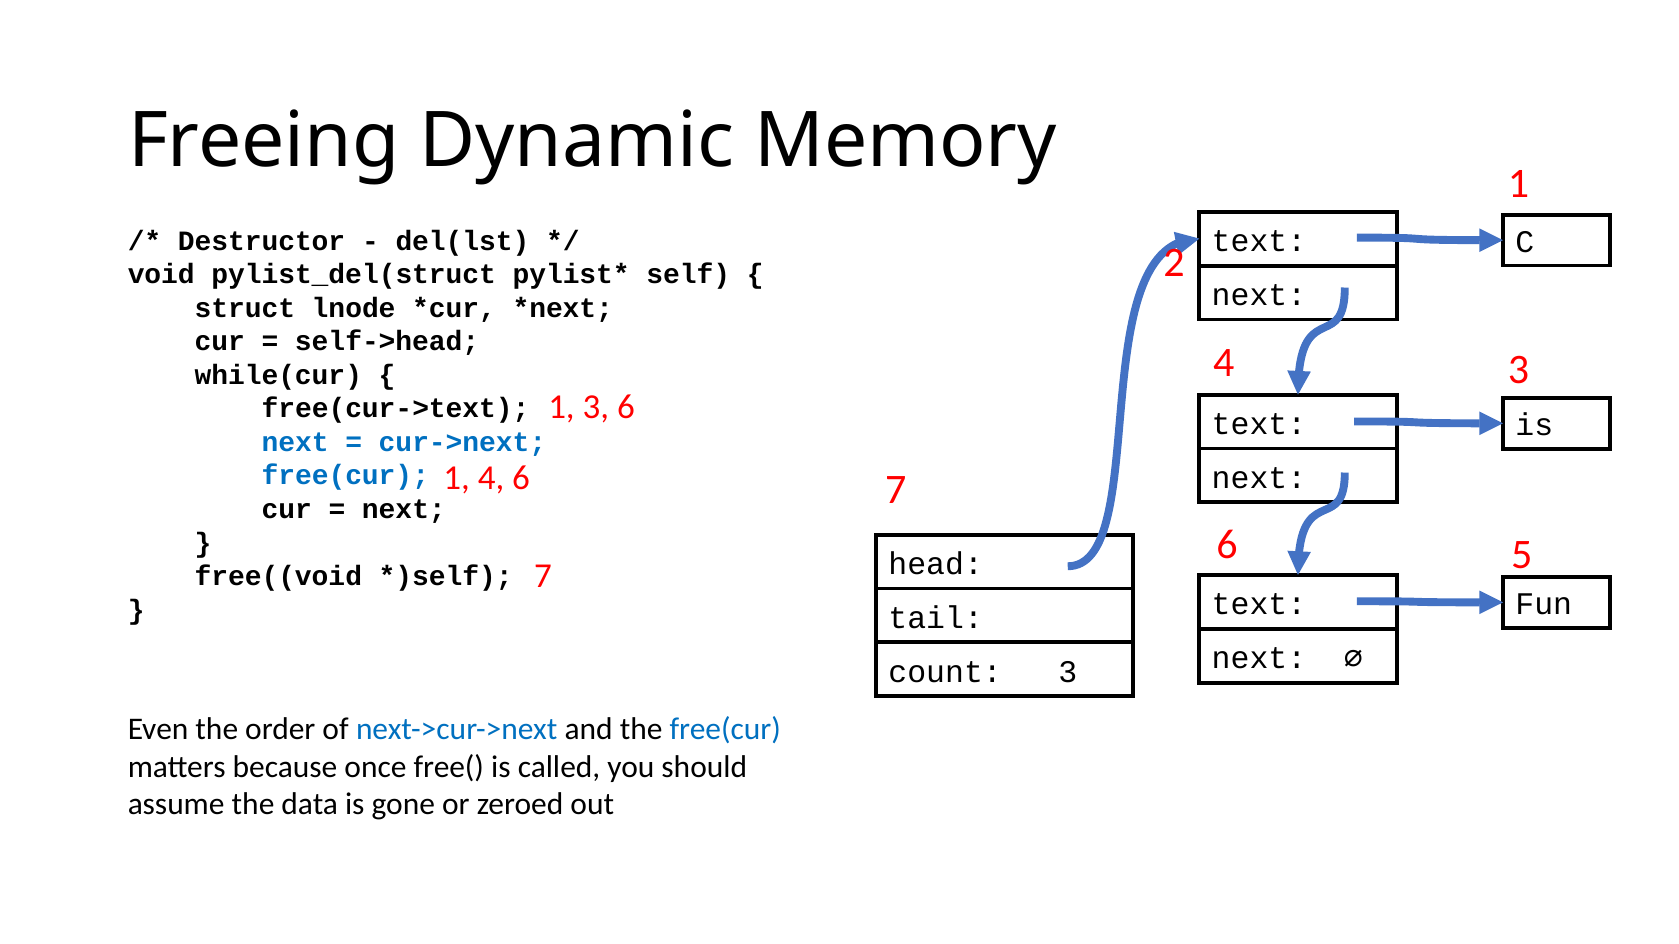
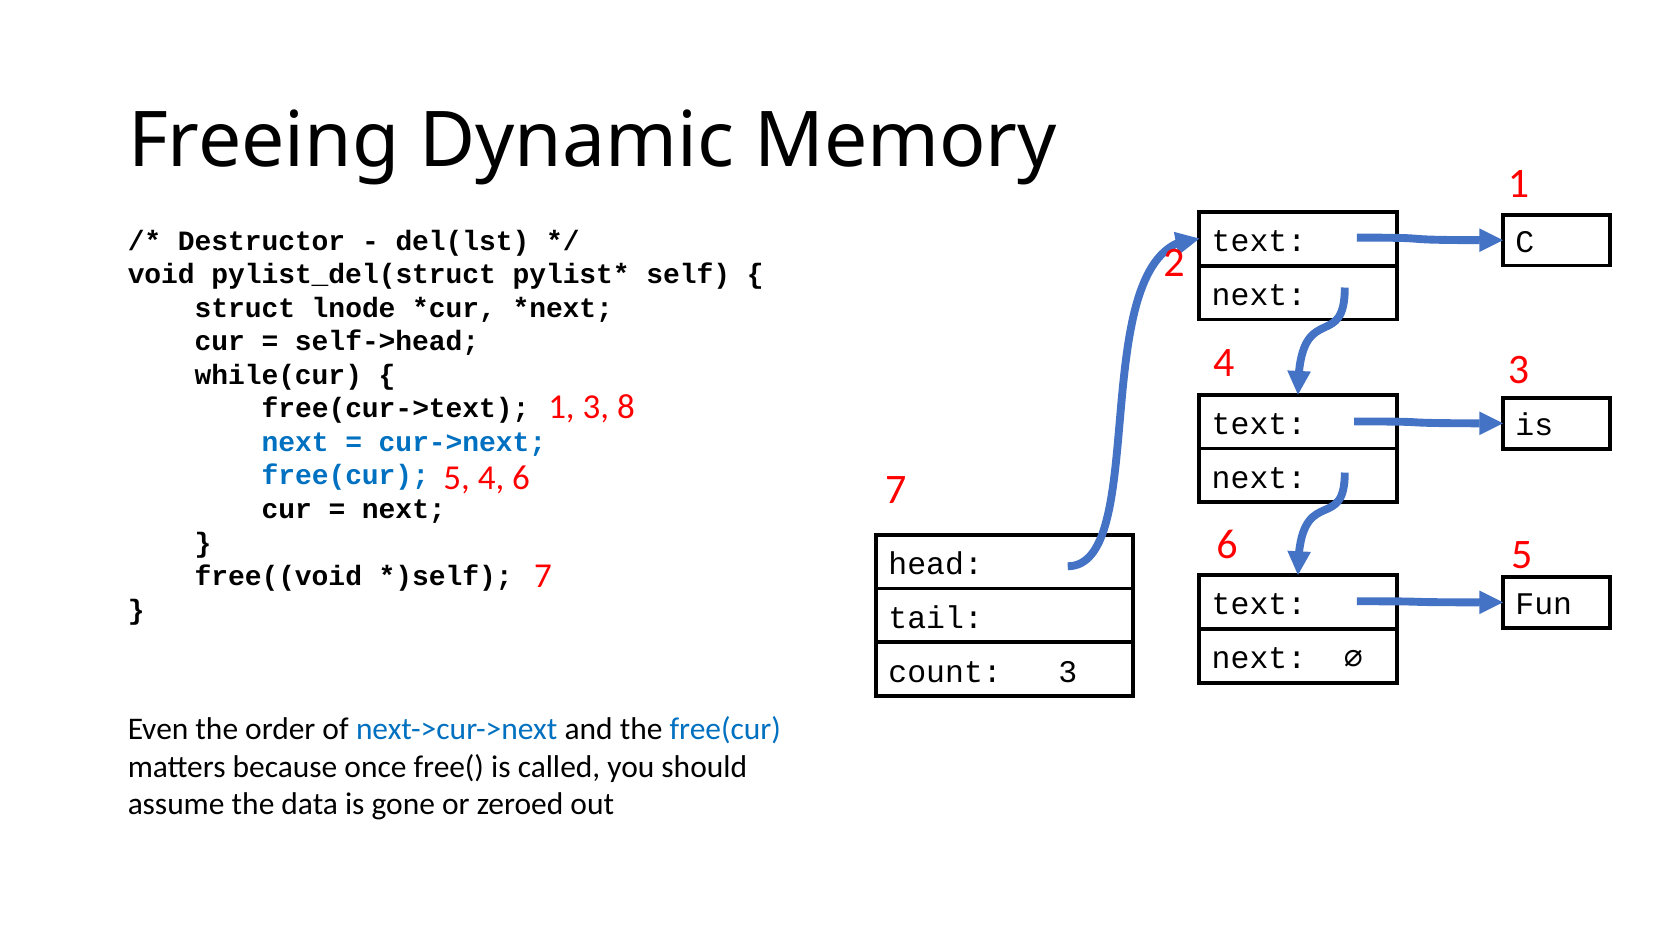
3 6: 6 -> 8 (626, 407)
1: 1 -> 5 (457, 478)
